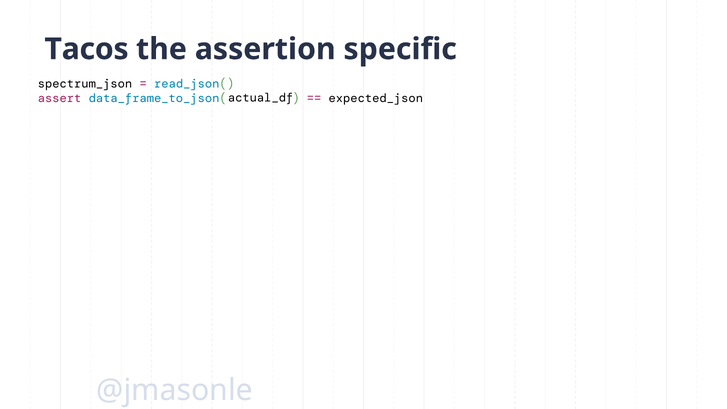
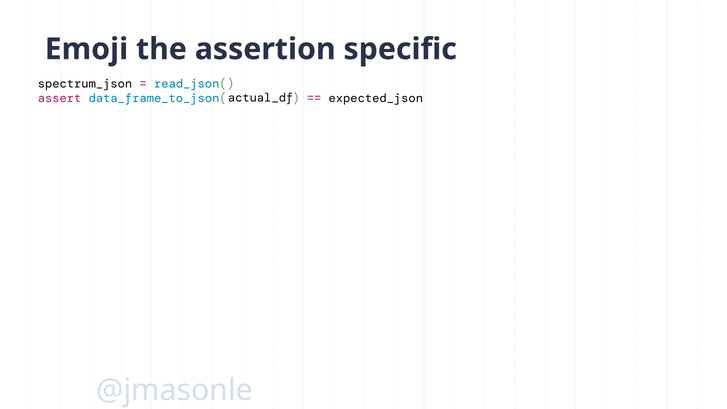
Tacos: Tacos -> Emoji (86, 49)
